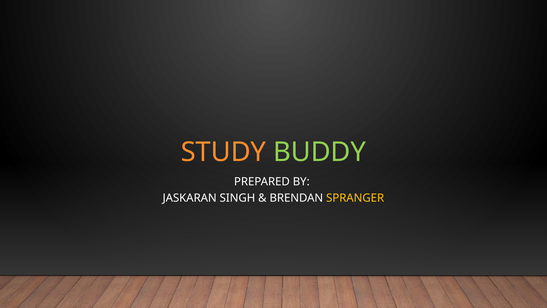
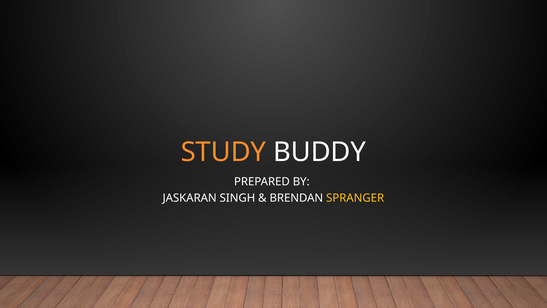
BUDDY colour: light green -> white (320, 152)
